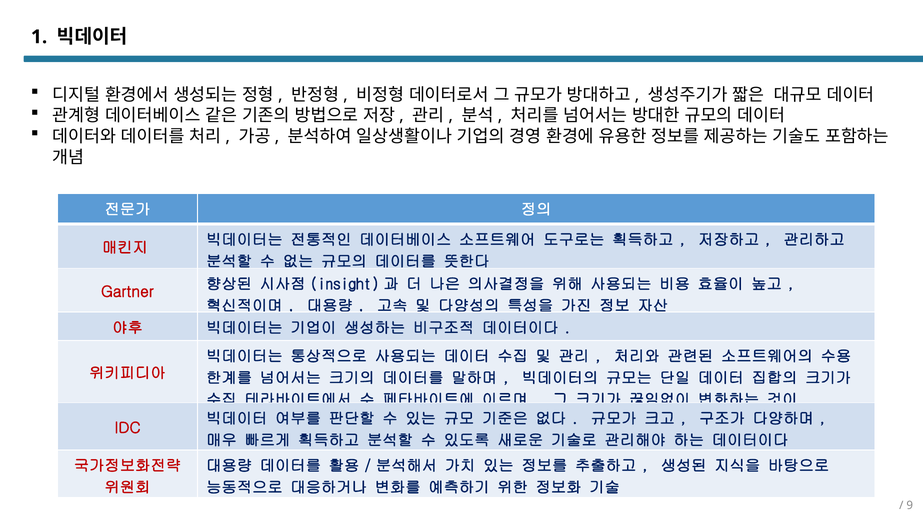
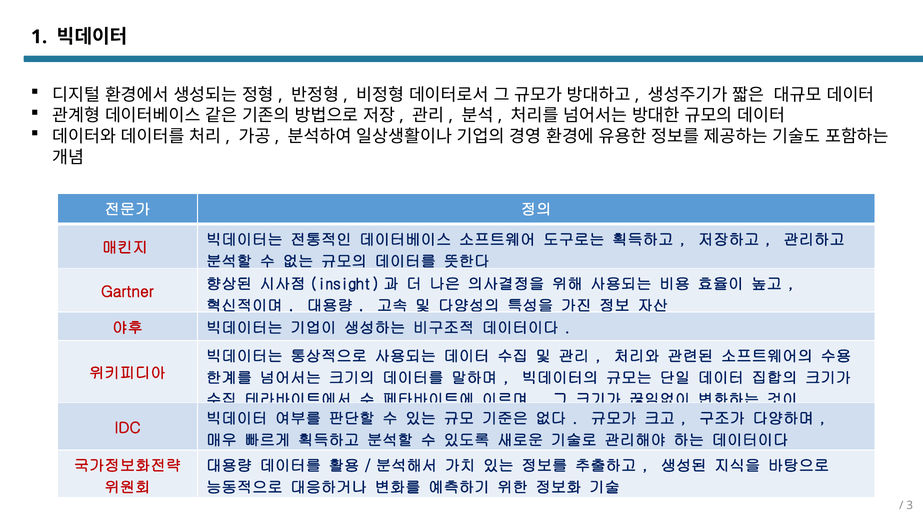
9: 9 -> 3 (910, 506)
